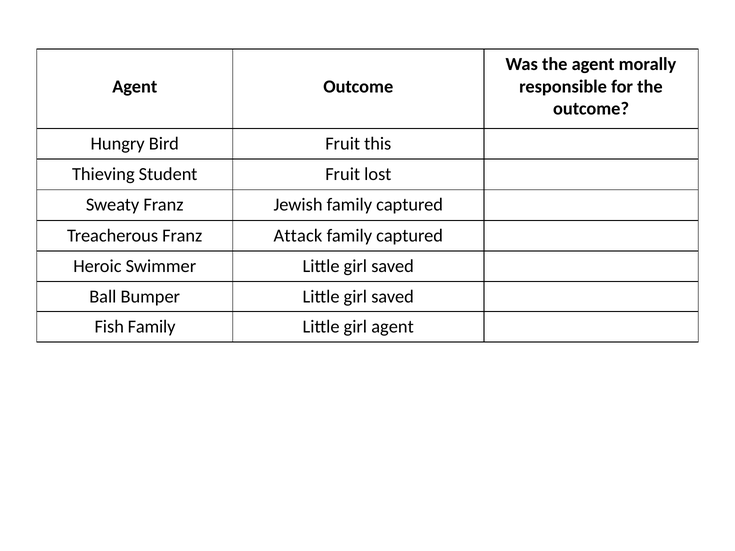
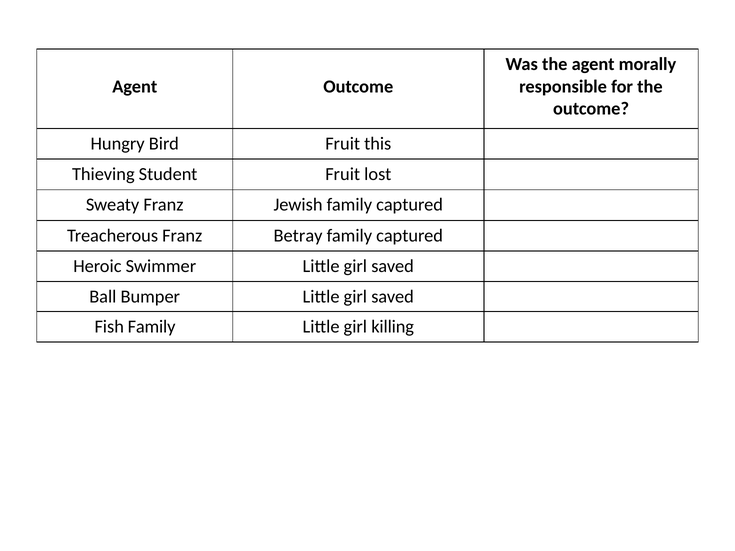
Attack: Attack -> Betray (298, 236)
girl agent: agent -> killing (393, 327)
